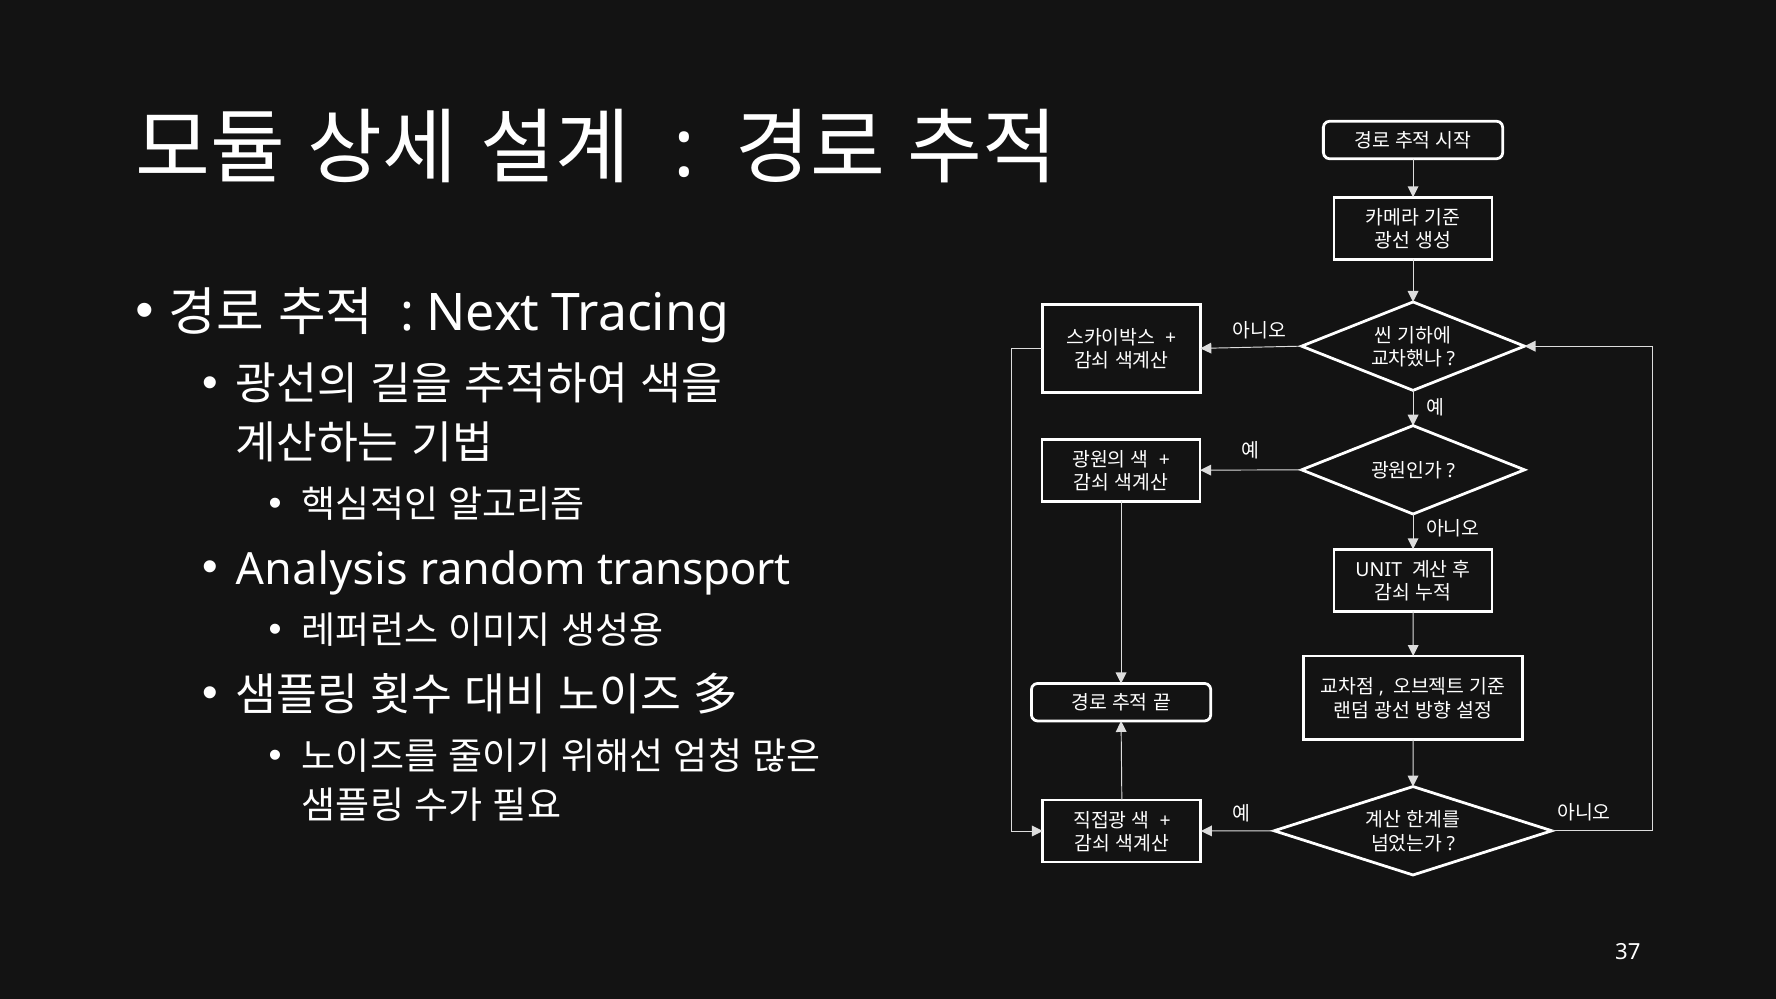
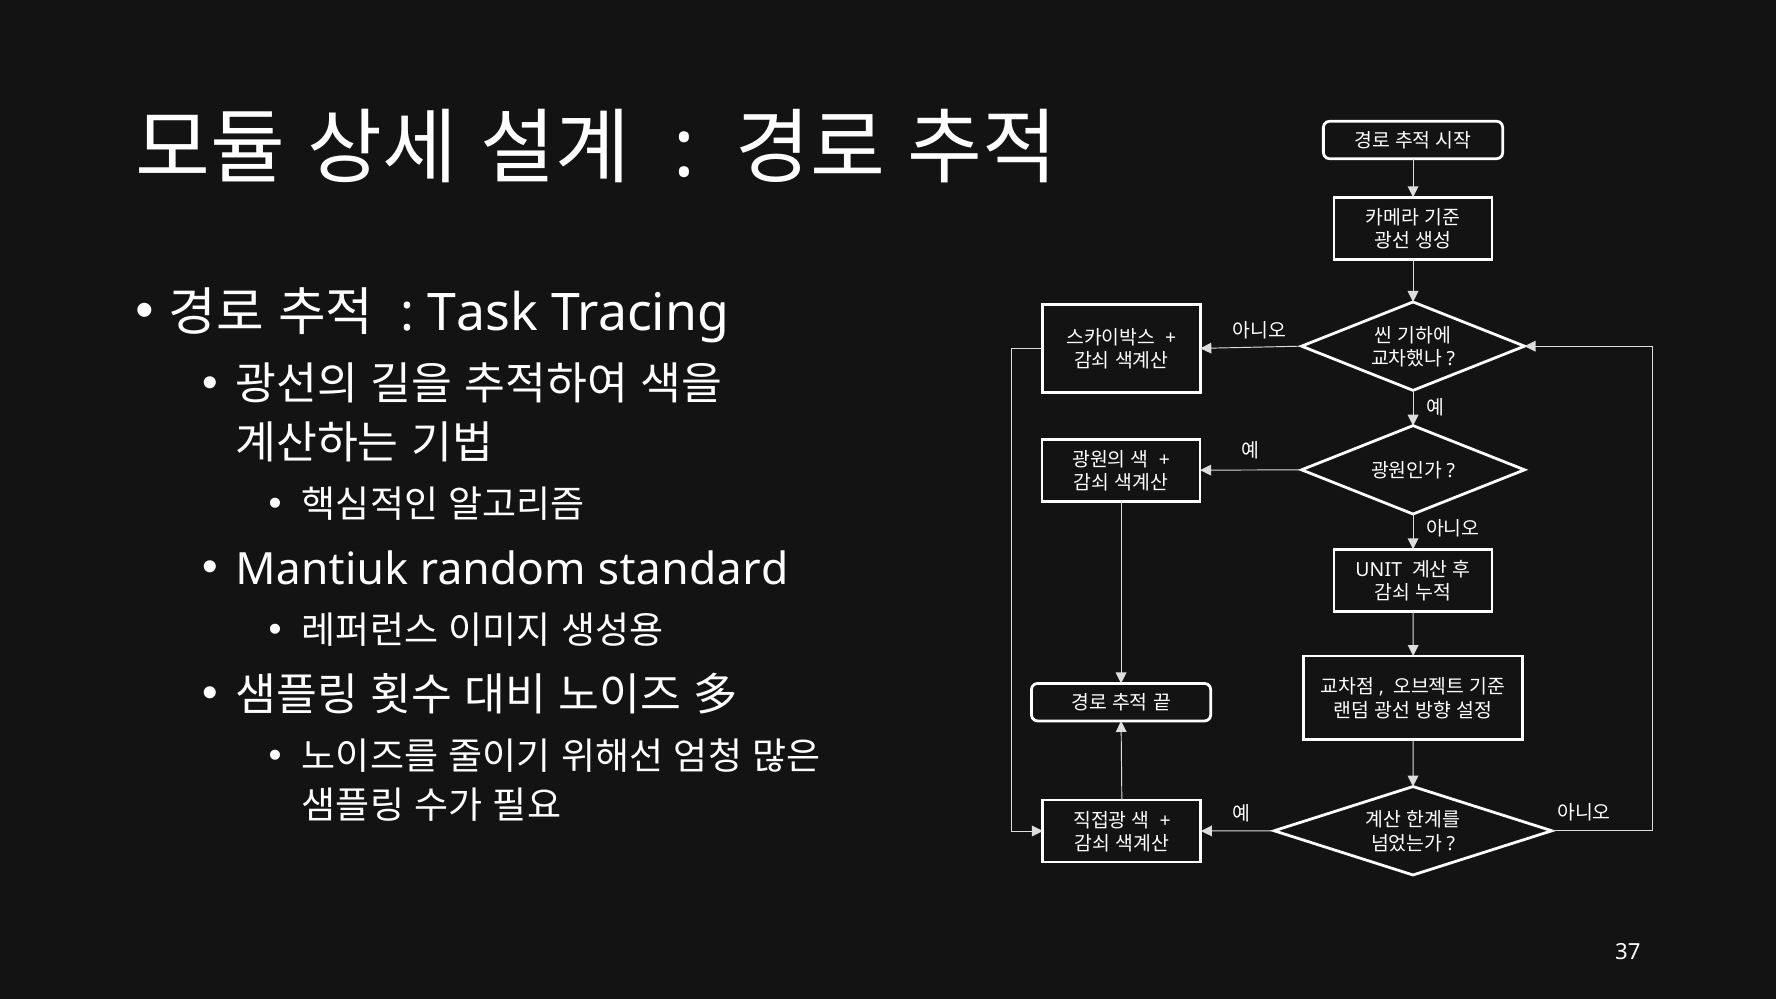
Next: Next -> Task (483, 313)
Analysis: Analysis -> Mantiuk (322, 570)
transport: transport -> standard (693, 570)
